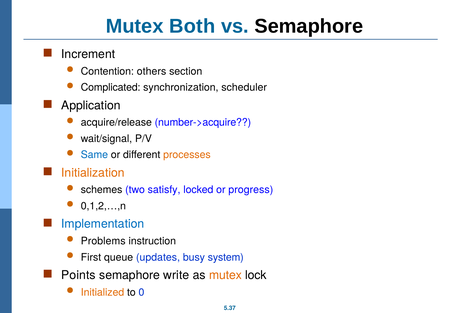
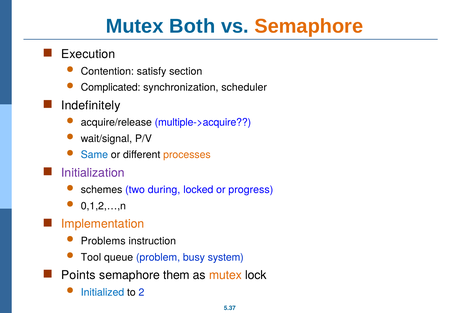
Semaphore colour: black -> orange (309, 26)
Increment: Increment -> Execution (88, 54)
others: others -> satisfy (152, 71)
Application: Application -> Indefinitely (91, 105)
number->acquire: number->acquire -> multiple->acquire (203, 122)
Initialization colour: orange -> purple (93, 173)
satisfy: satisfy -> during (164, 190)
Implementation colour: blue -> orange (103, 224)
First: First -> Tool (91, 257)
updates: updates -> problem (158, 257)
write: write -> them (176, 275)
Initialized colour: orange -> blue (102, 292)
0: 0 -> 2 (141, 292)
